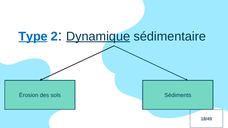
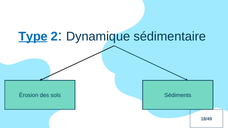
Dynamique underline: present -> none (98, 36)
